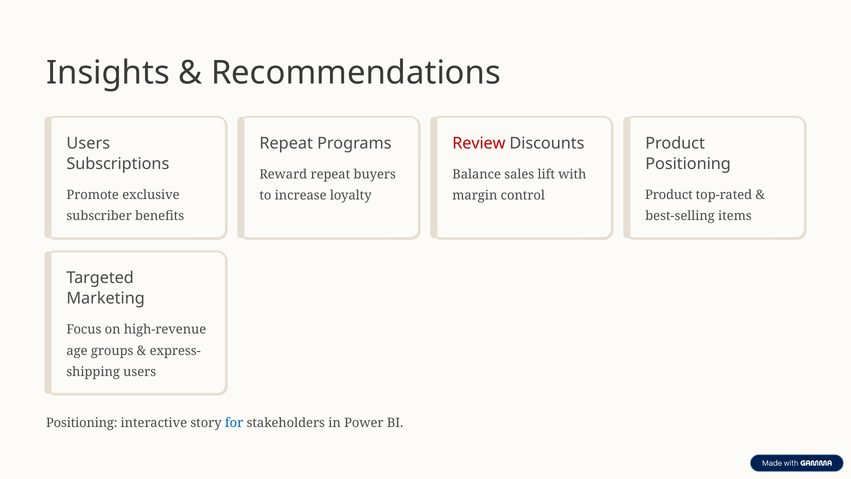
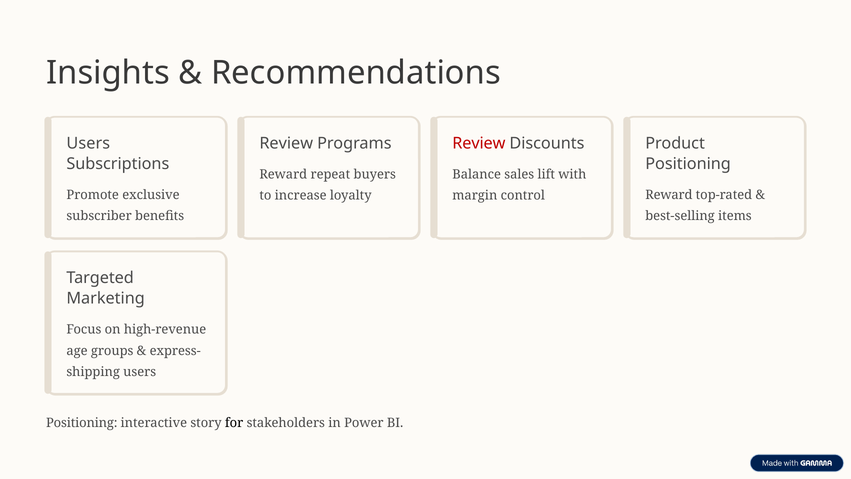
Repeat: Repeat -> Review (286, 143)
Product: Product -> Reward (669, 195)
for colour: blue -> black (234, 423)
